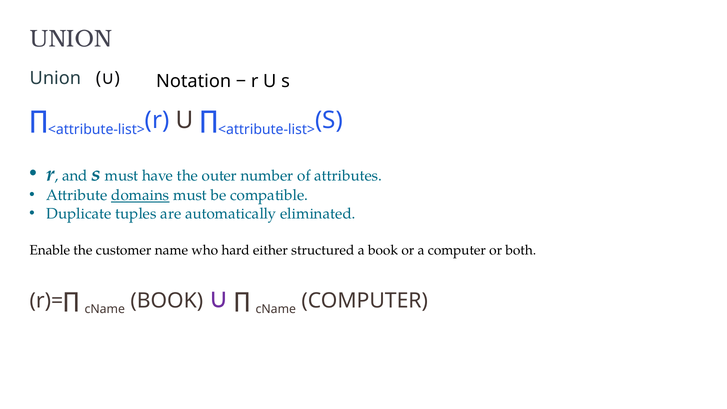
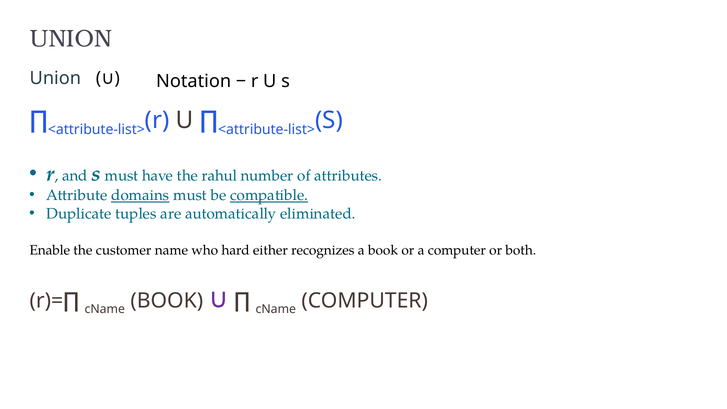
outer: outer -> rahul (219, 176)
compatible underline: none -> present (269, 195)
structured: structured -> recognizes (323, 250)
